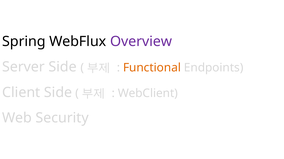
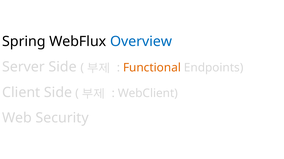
Overview colour: purple -> blue (141, 42)
